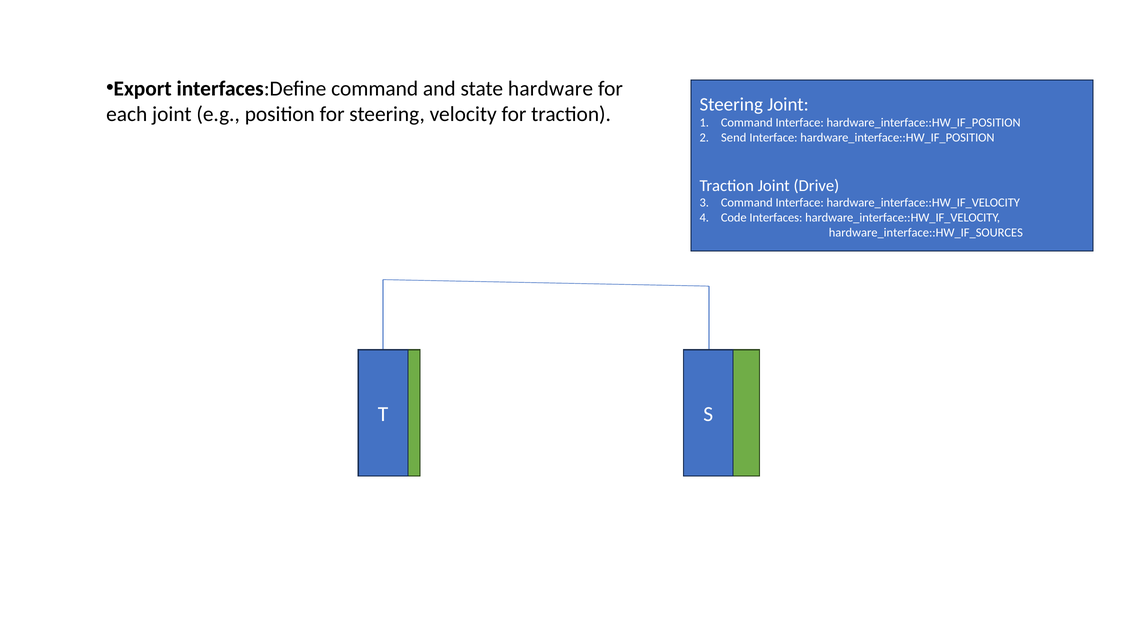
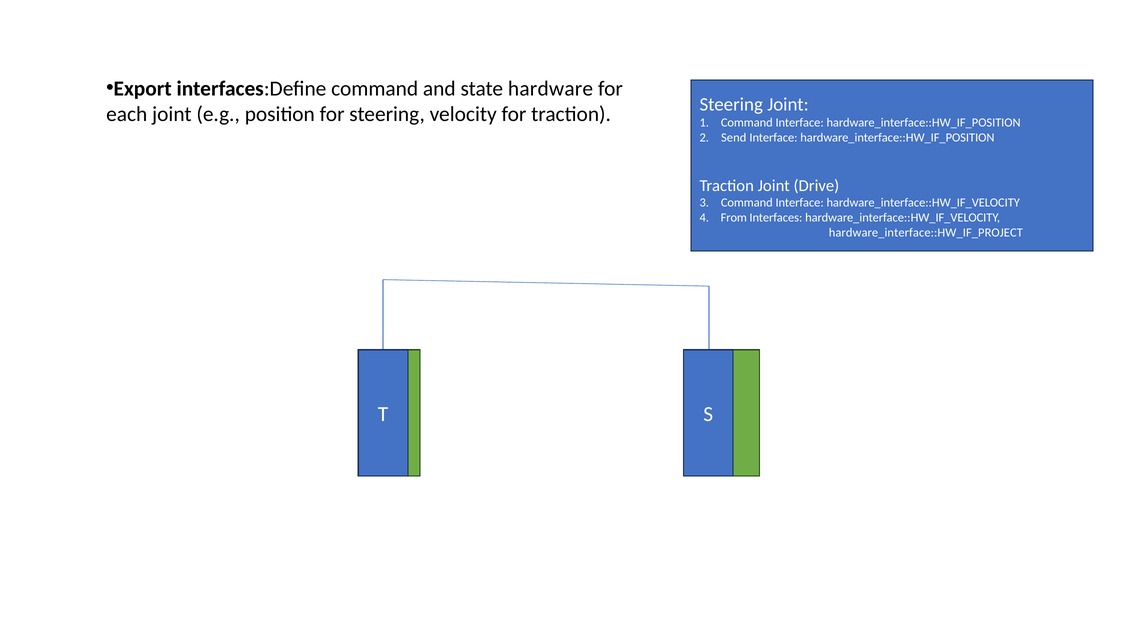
Code: Code -> From (734, 218)
hardware_interface::HW_IF_SOURCES: hardware_interface::HW_IF_SOURCES -> hardware_interface::HW_IF_PROJECT (926, 233)
